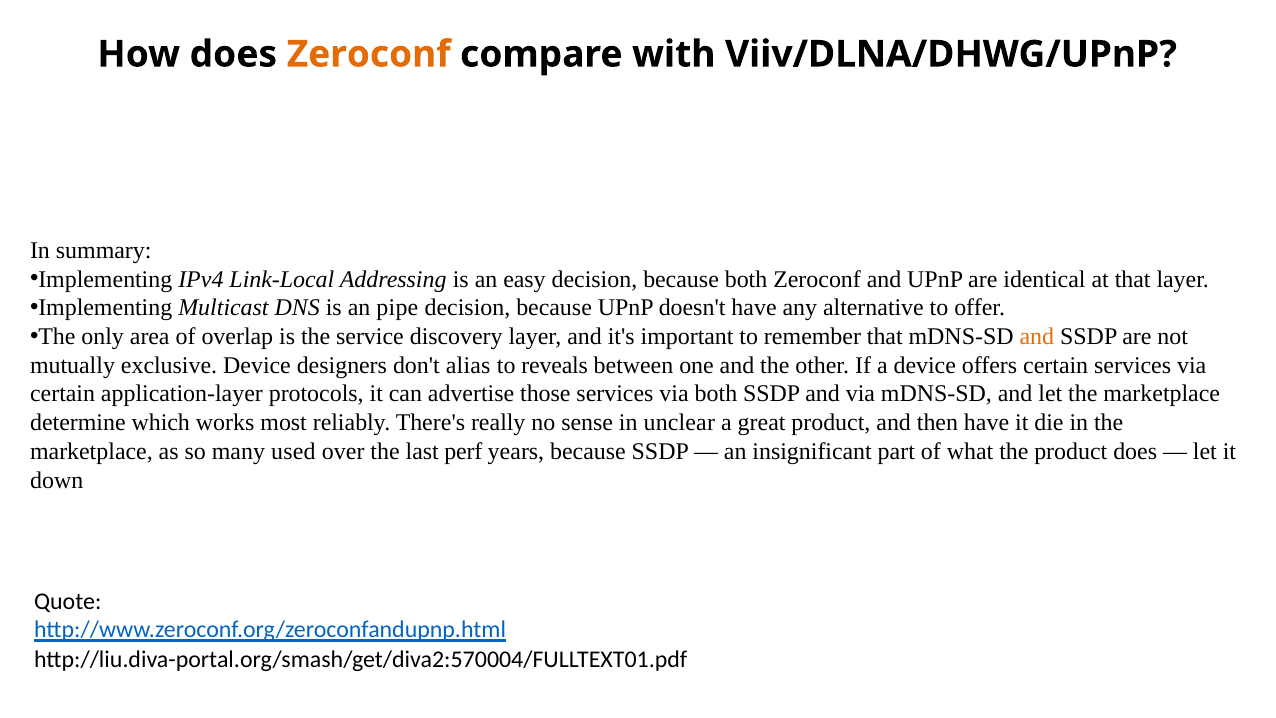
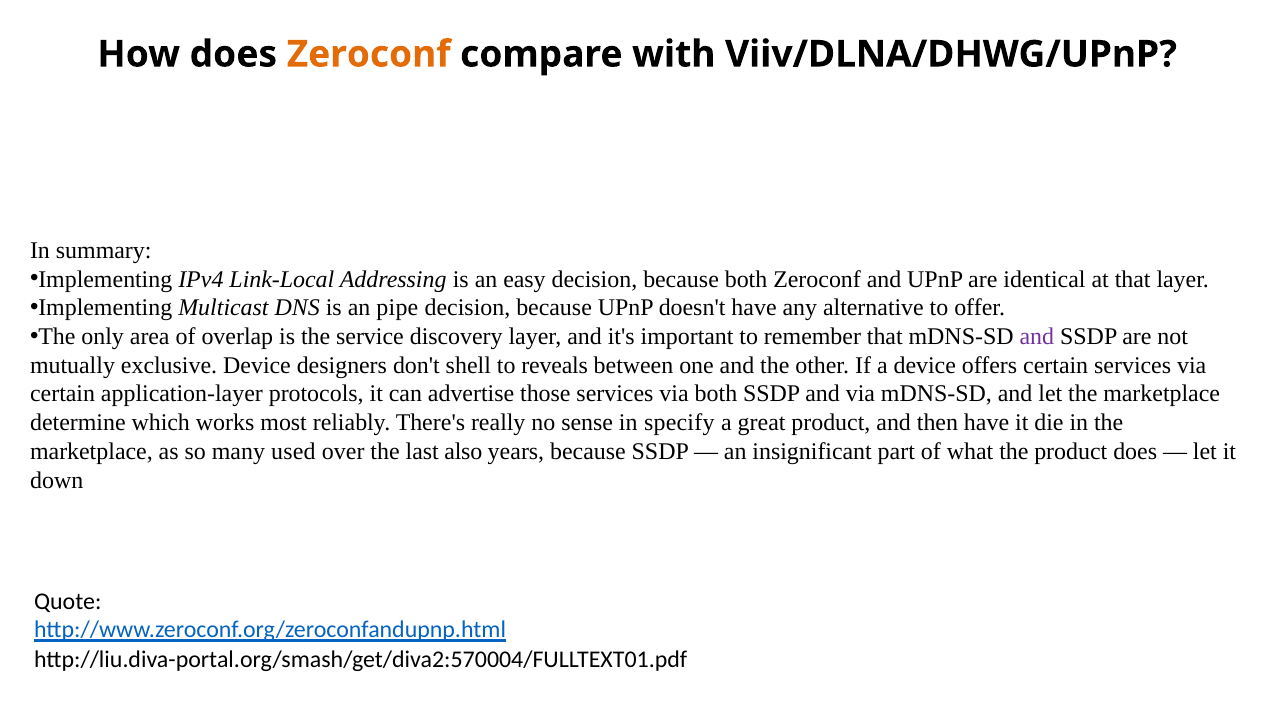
and colour: orange -> purple (1037, 336)
alias: alias -> shell (468, 365)
unclear: unclear -> specify (679, 423)
perf: perf -> also (463, 451)
